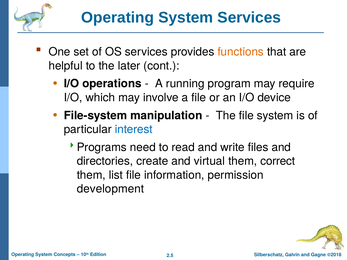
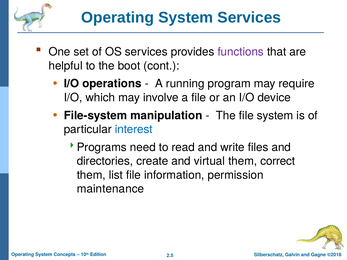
functions colour: orange -> purple (241, 52)
later: later -> boot (129, 66)
development: development -> maintenance (110, 189)
